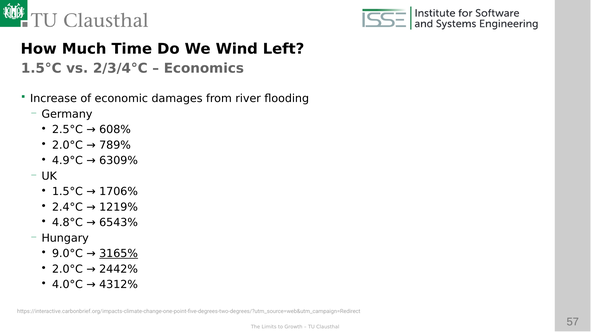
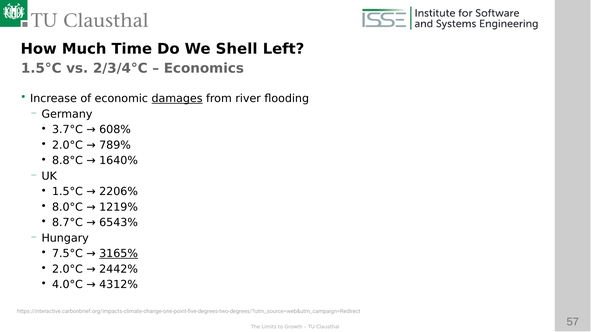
Wind: Wind -> Shell (237, 49)
damages underline: none -> present (177, 99)
2.5°C: 2.5°C -> 3.7°C (67, 130)
4.9°C: 4.9°C -> 8.8°C (67, 161)
6309%: 6309% -> 1640% (119, 161)
1706%: 1706% -> 2206% (119, 192)
2.4°C: 2.4°C -> 8.0°C (67, 207)
4.8°C: 4.8°C -> 8.7°C (67, 223)
9.0°C: 9.0°C -> 7.5°C (67, 254)
